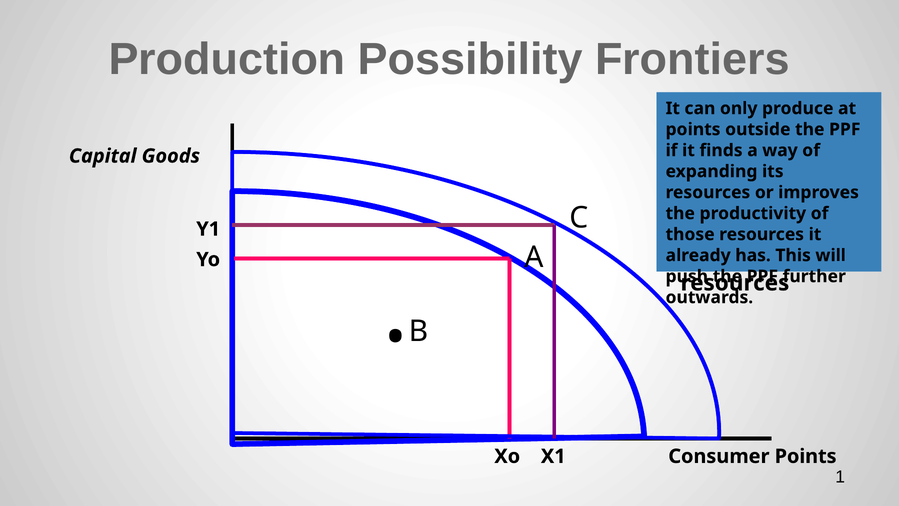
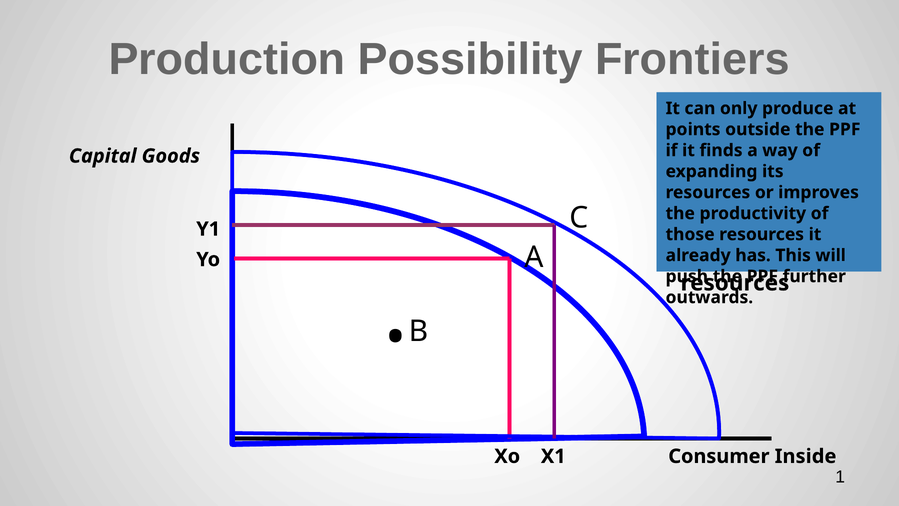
Consumer Points: Points -> Inside (806, 456)
